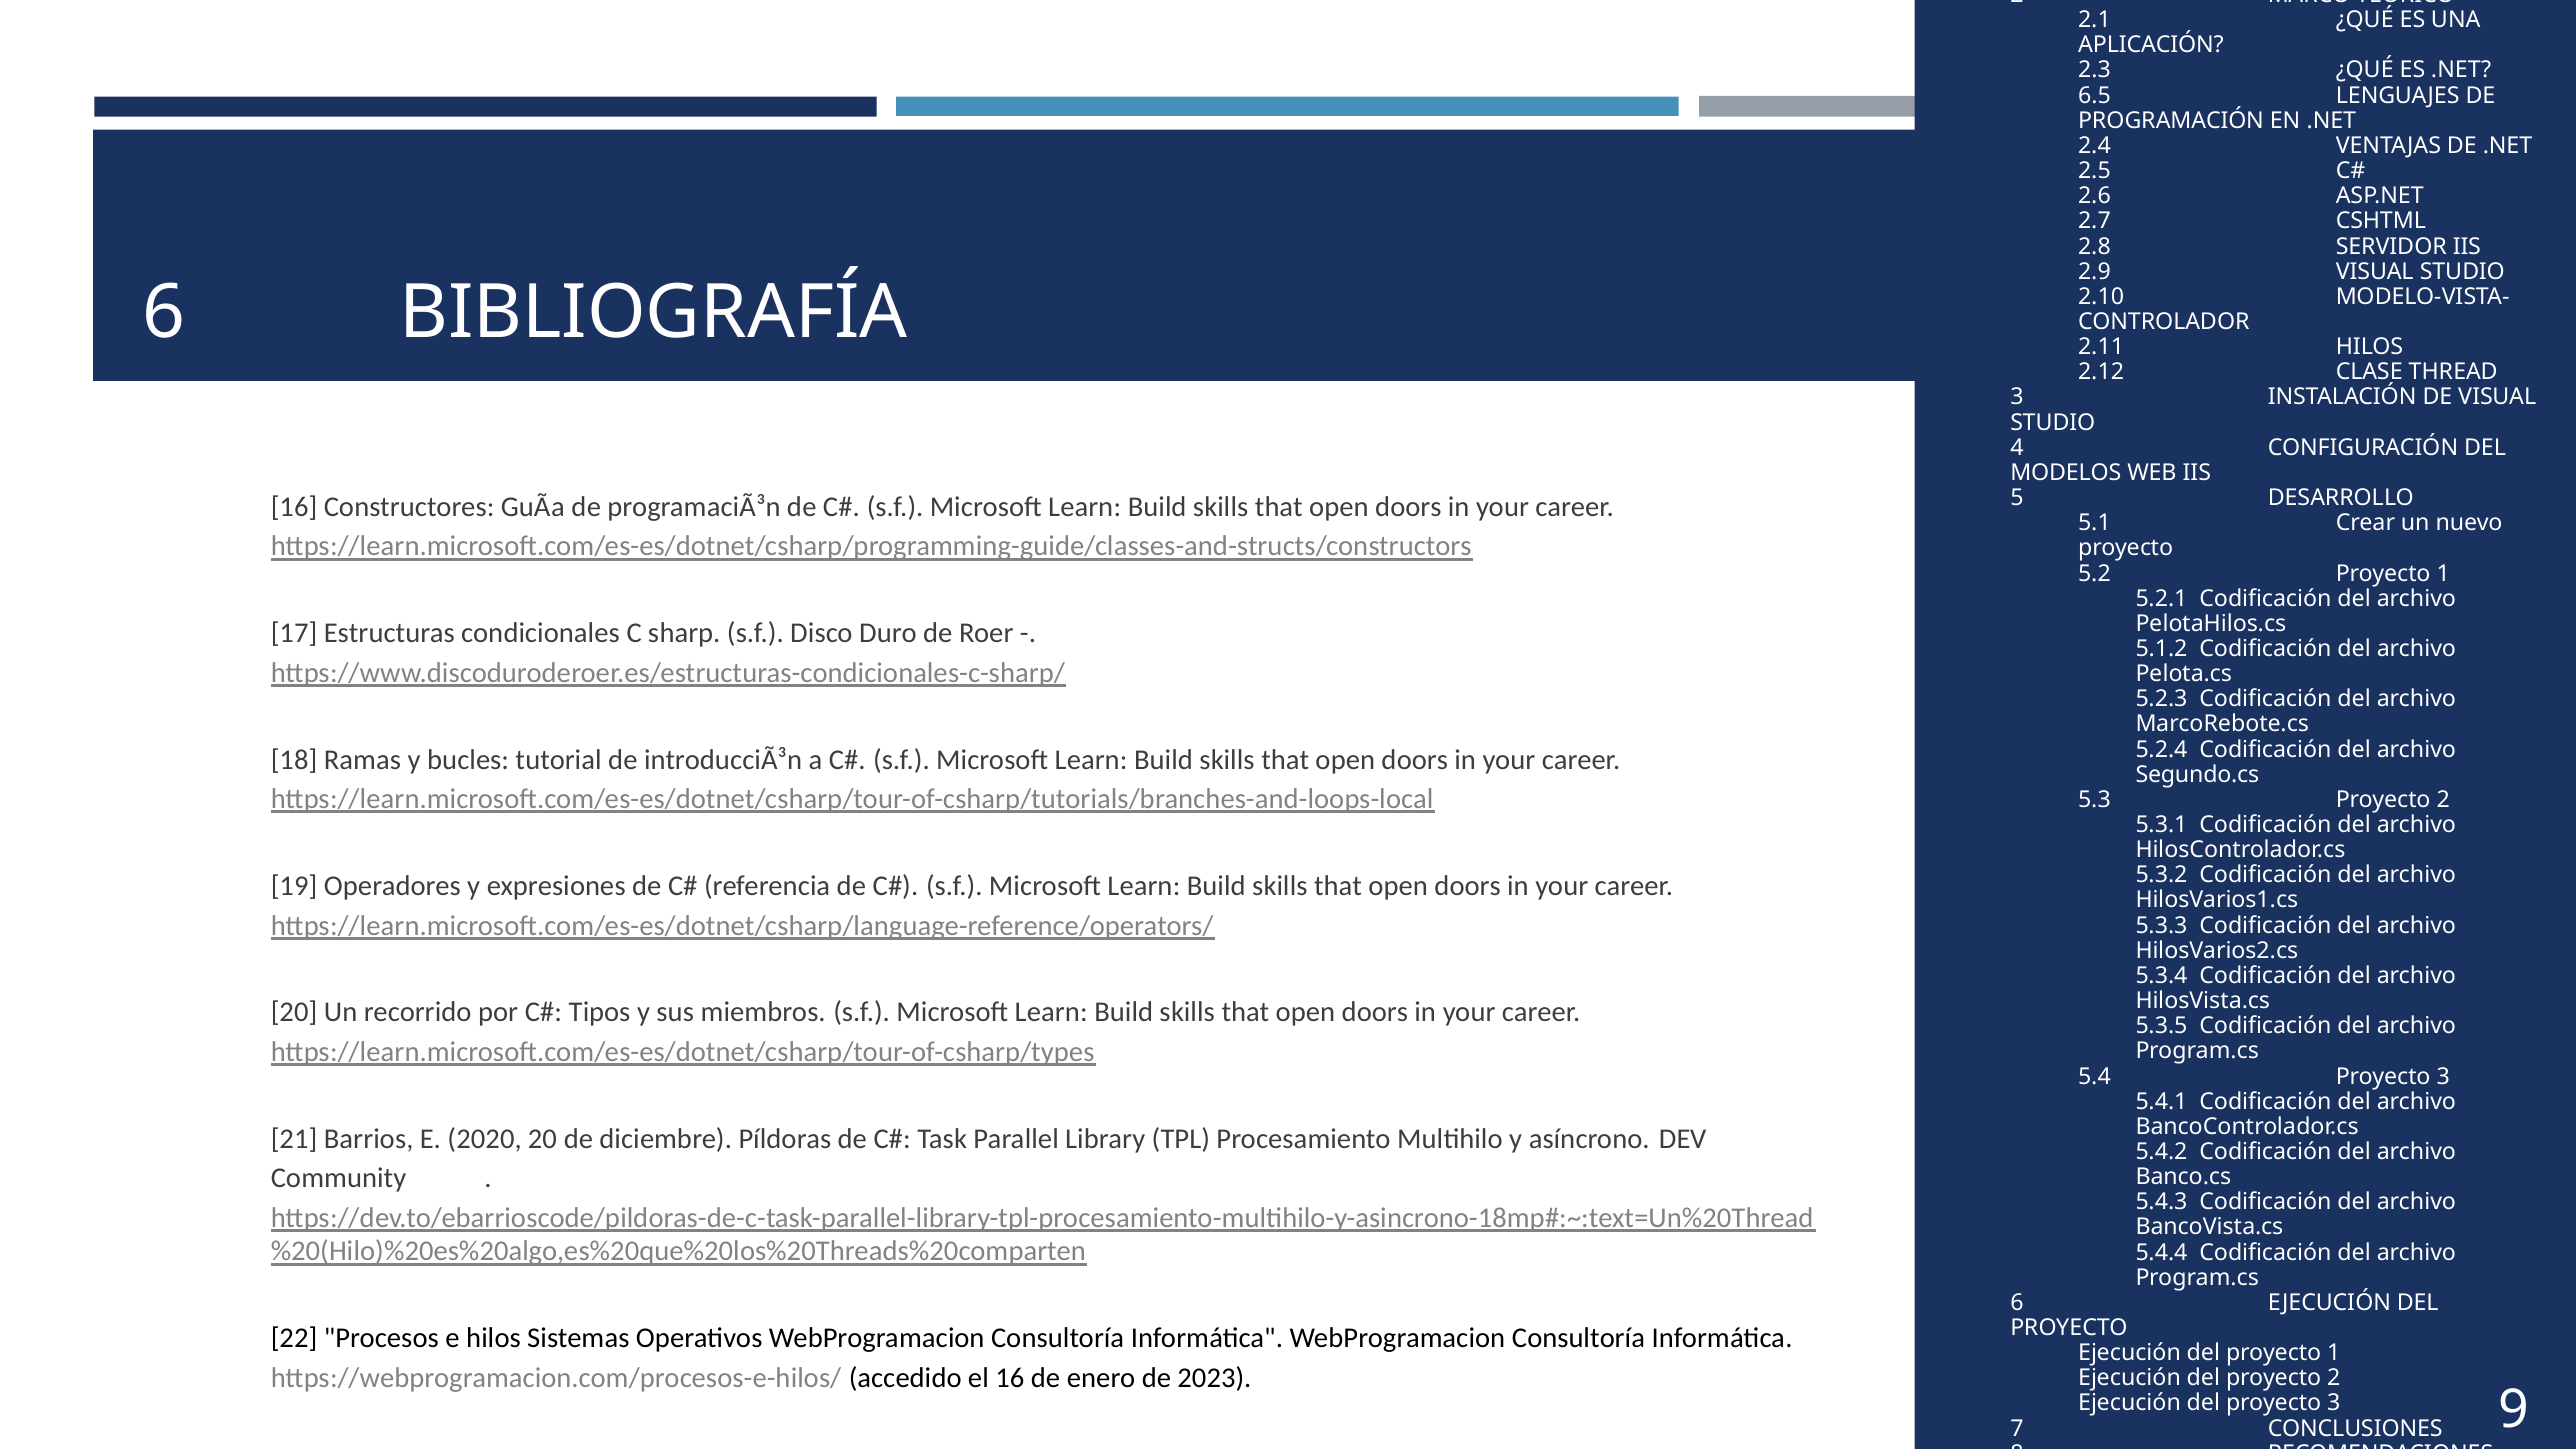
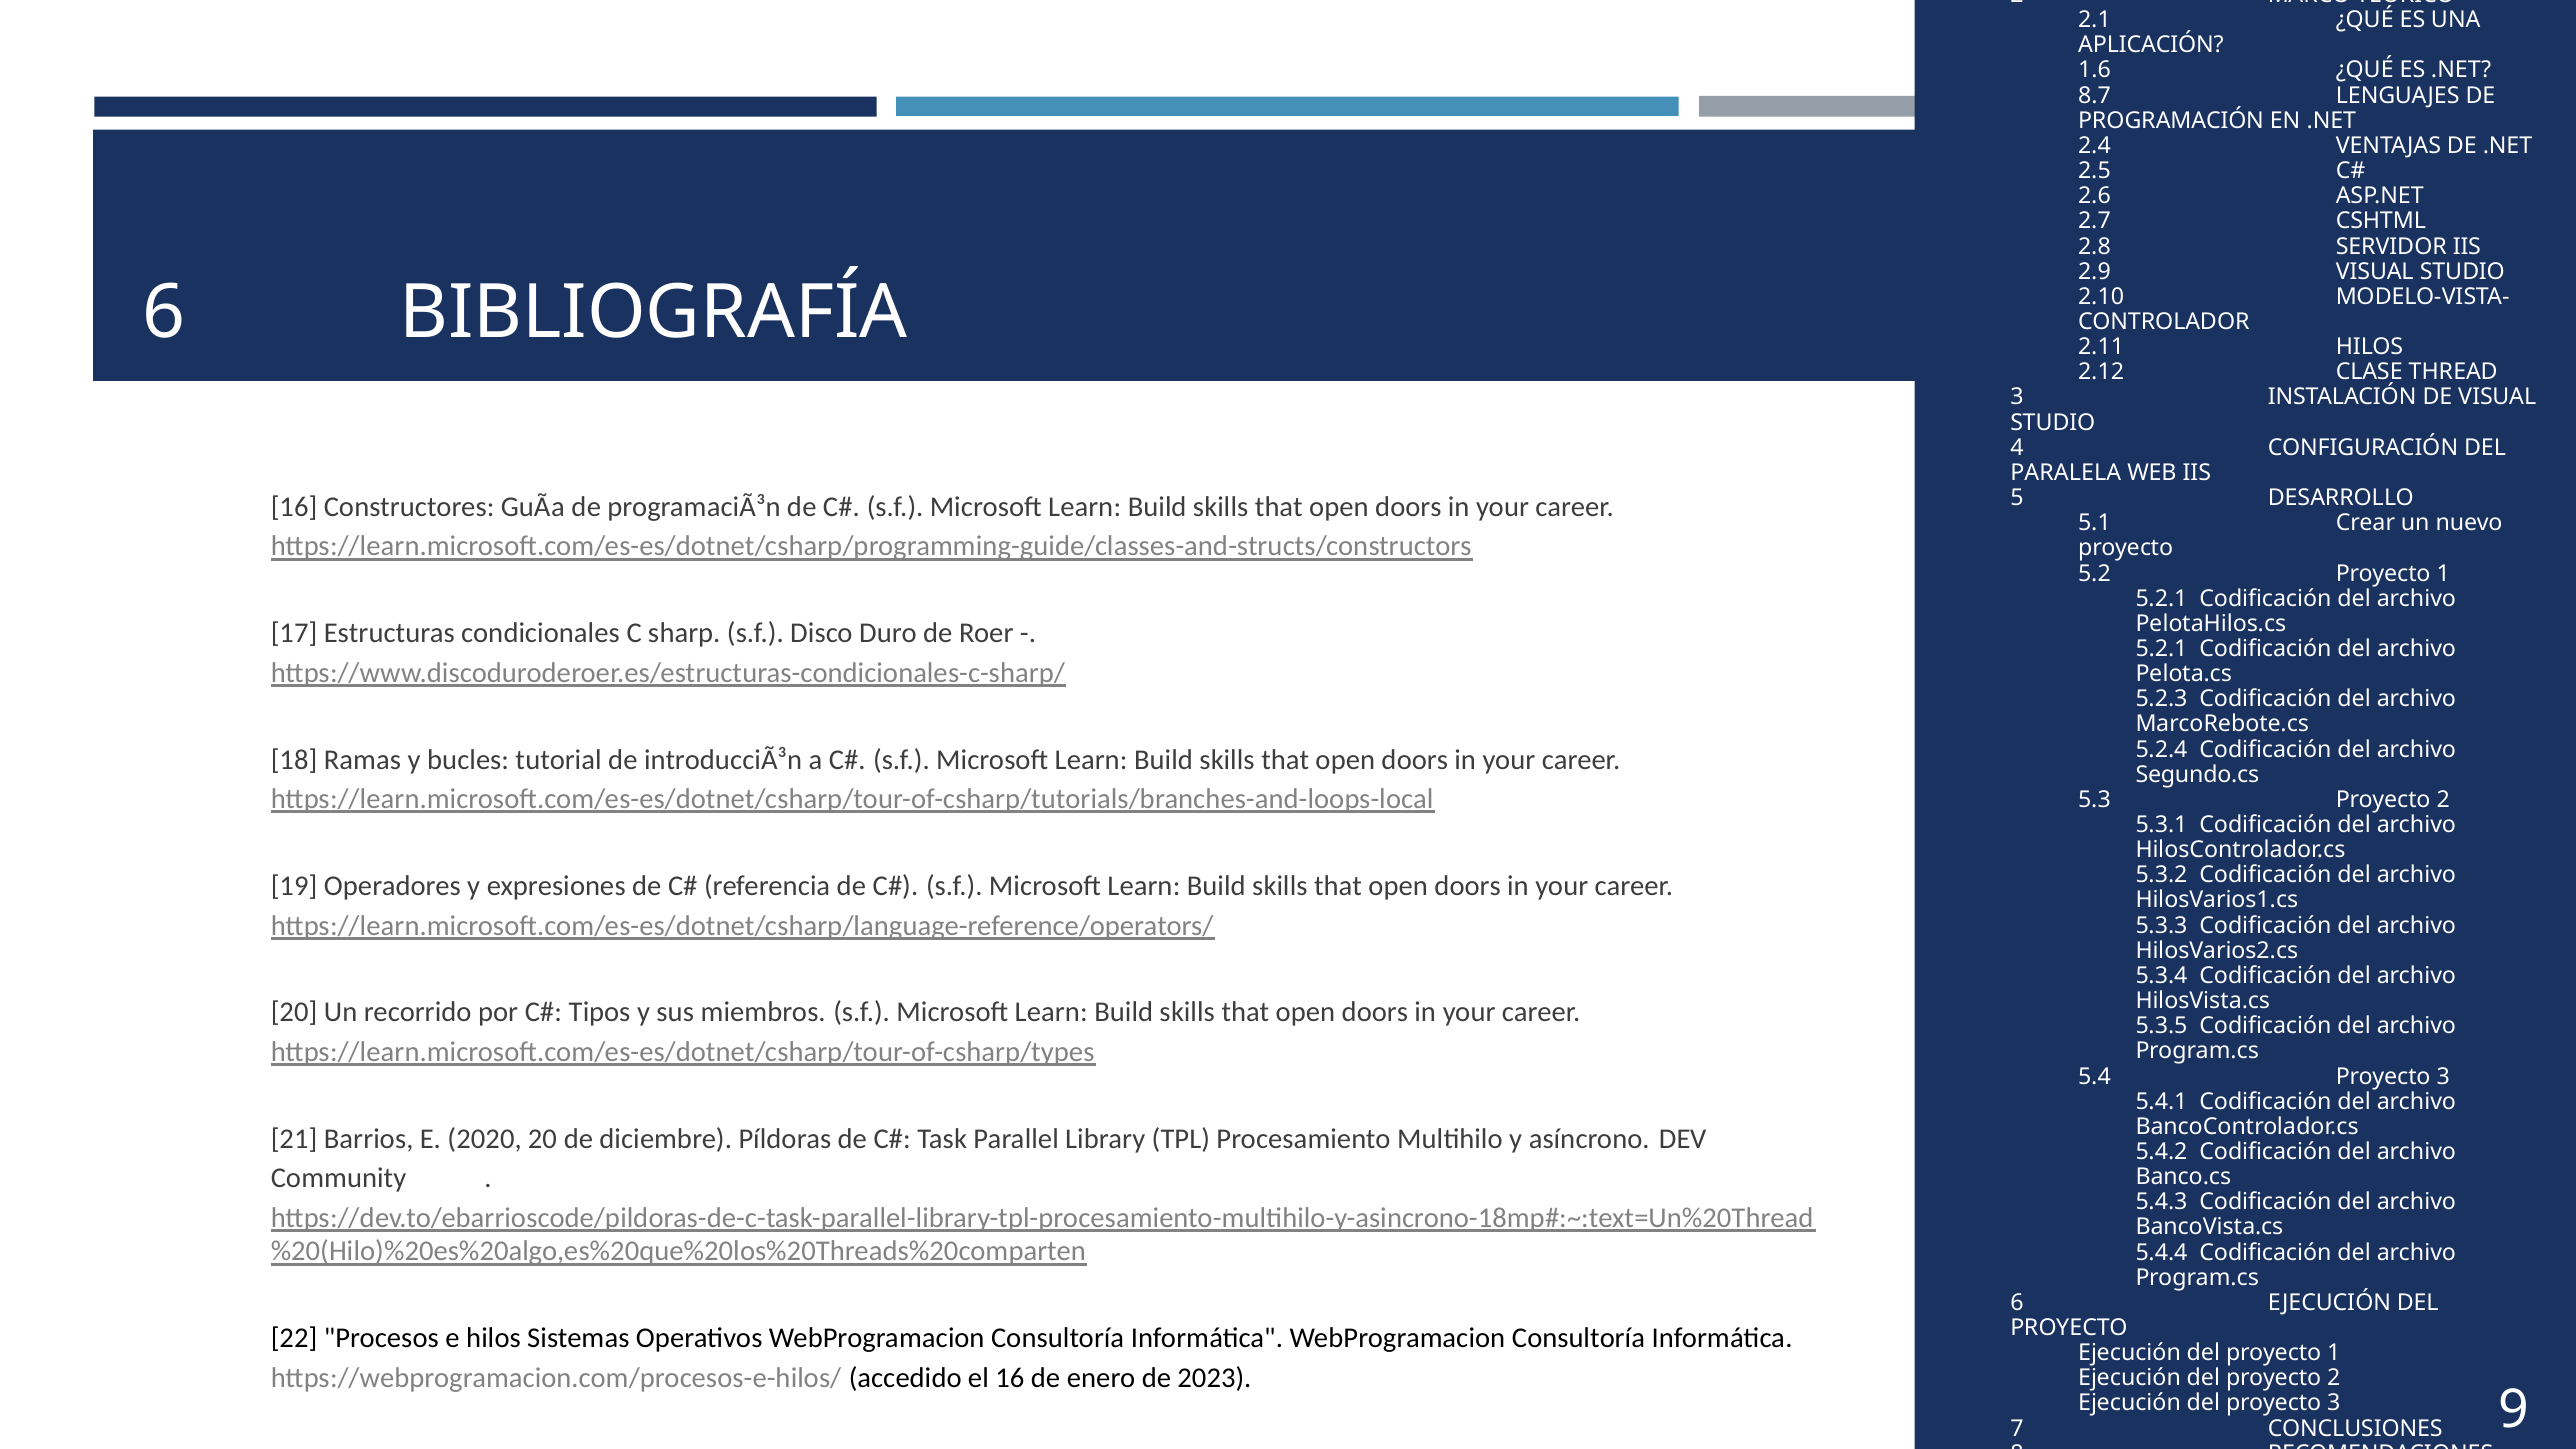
2.3: 2.3 -> 1.6 (2095, 70)
6.5: 6.5 -> 8.7 (2095, 95)
MODELOS: MODELOS -> PARALELA (2066, 473)
5.1.2: 5.1.2 -> 5.2.1 (2162, 649)
